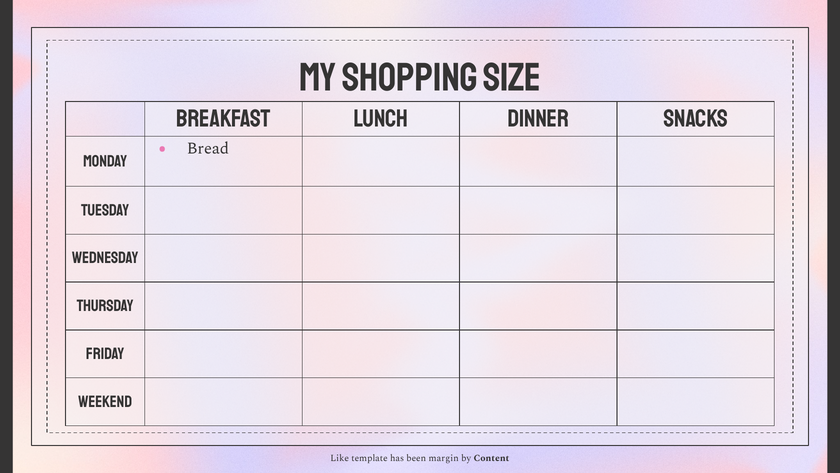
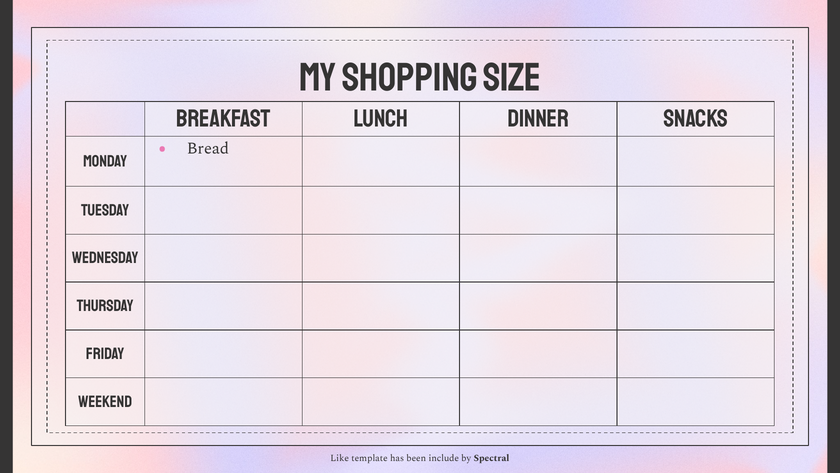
margin: margin -> include (444, 458)
Content: Content -> Spectral (492, 458)
